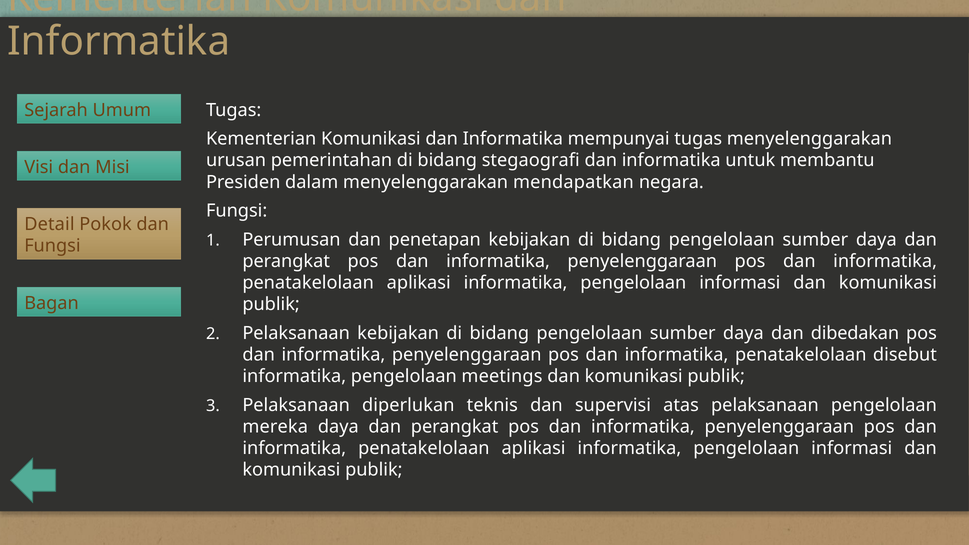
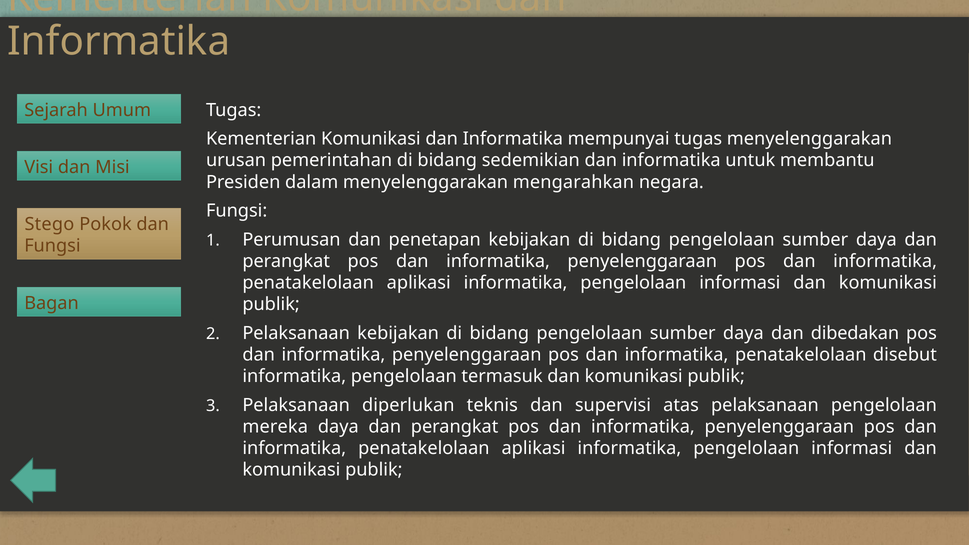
stegaografi: stegaografi -> sedemikian (531, 160)
mendapatkan: mendapatkan -> mengarahkan (573, 182)
Detail: Detail -> Stego (49, 224)
meetings: meetings -> termasuk (502, 376)
